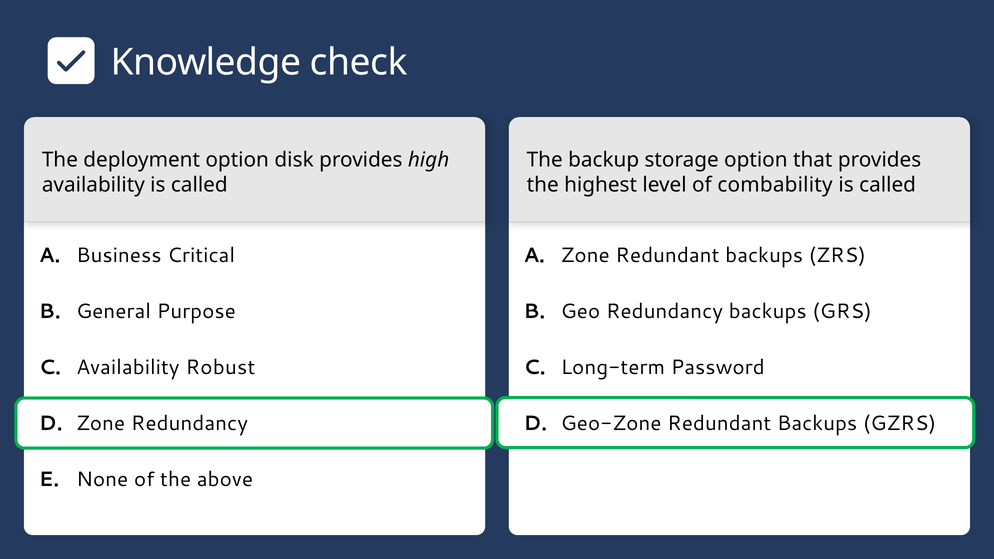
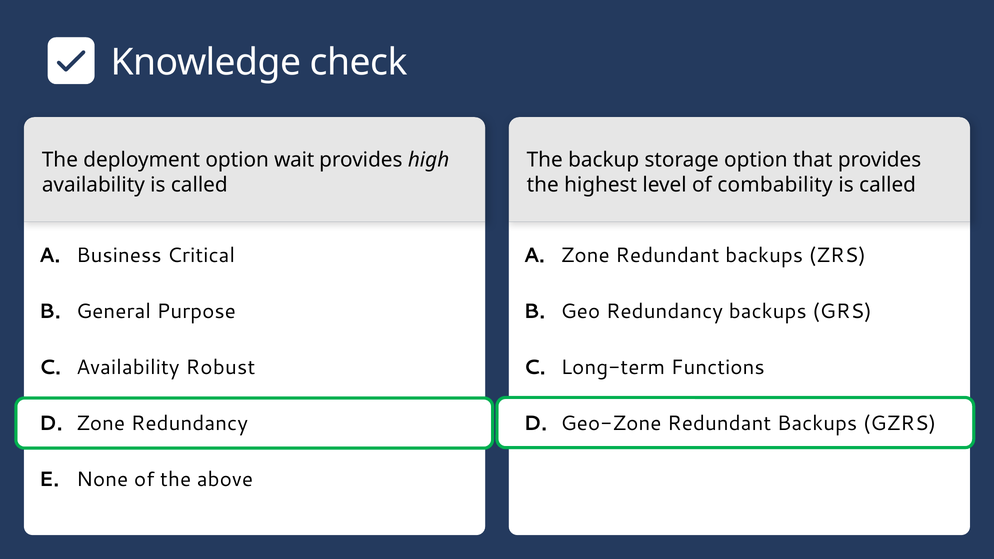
disk: disk -> wait (294, 160)
Password: Password -> Functions (718, 367)
